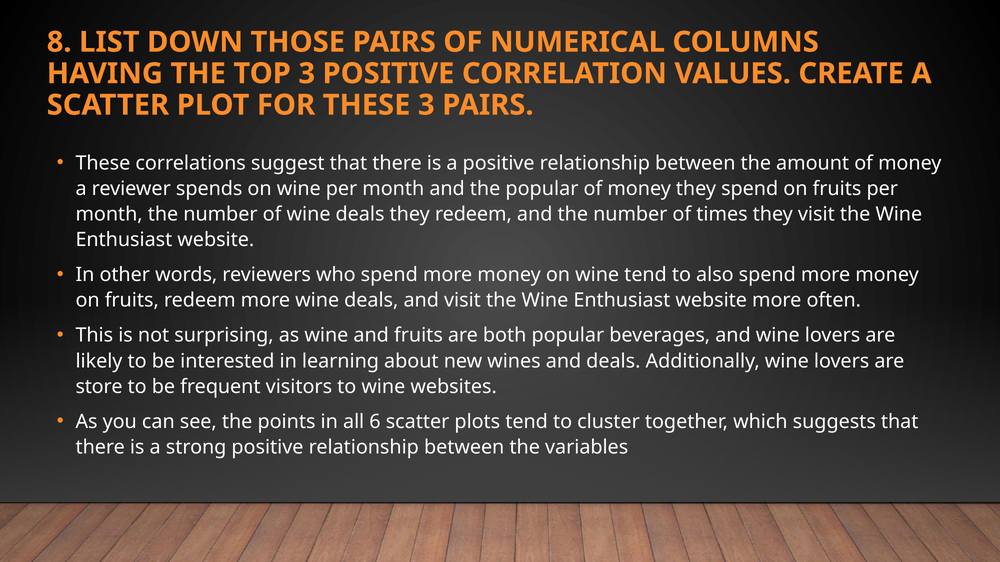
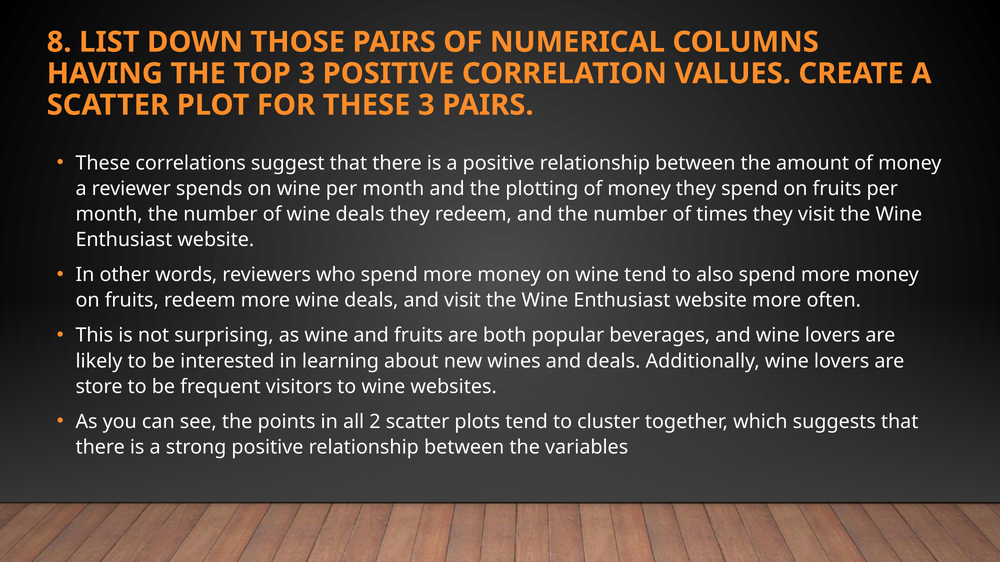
the popular: popular -> plotting (542, 189)
6: 6 -> 2 (375, 422)
